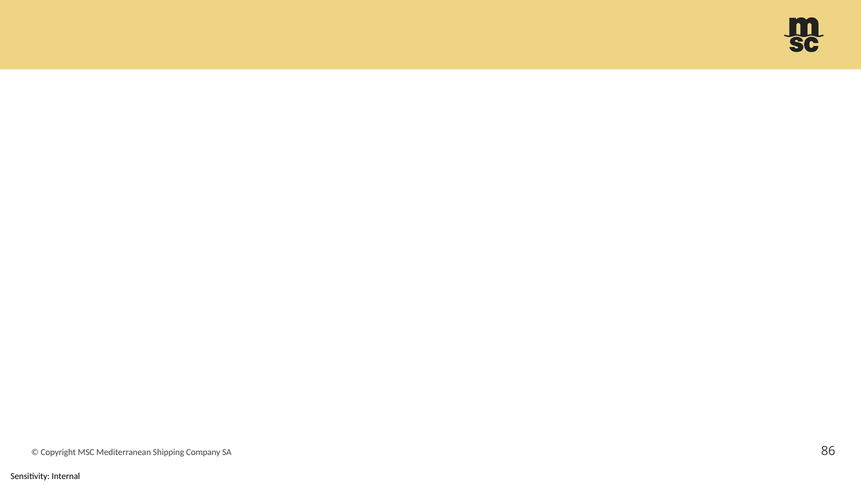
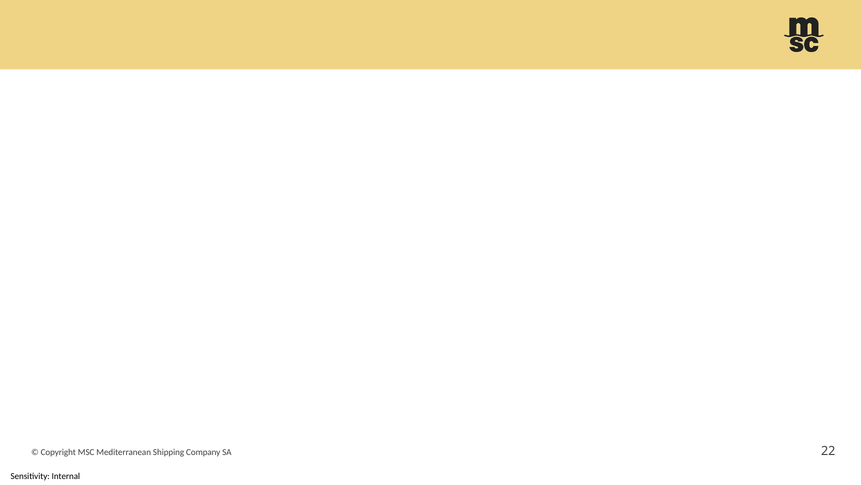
86: 86 -> 22 (828, 451)
